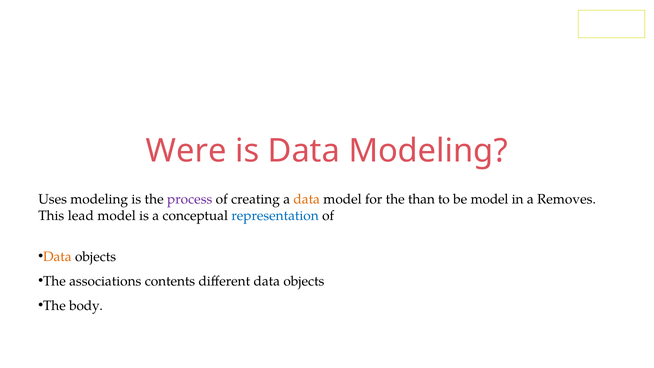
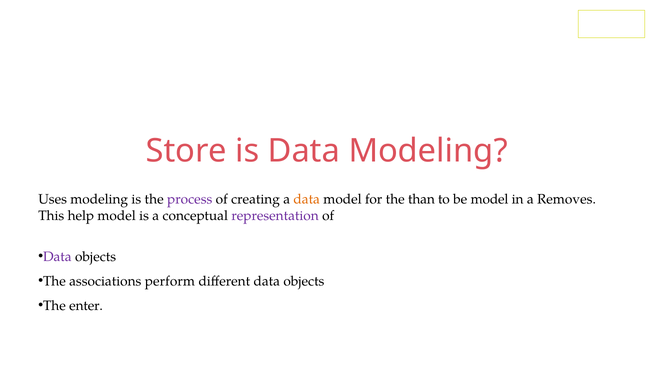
Were: Were -> Store (186, 151)
lead: lead -> help (81, 216)
representation colour: blue -> purple (275, 216)
Data colour: orange -> purple (57, 257)
contents: contents -> perform (170, 281)
body: body -> enter (86, 306)
